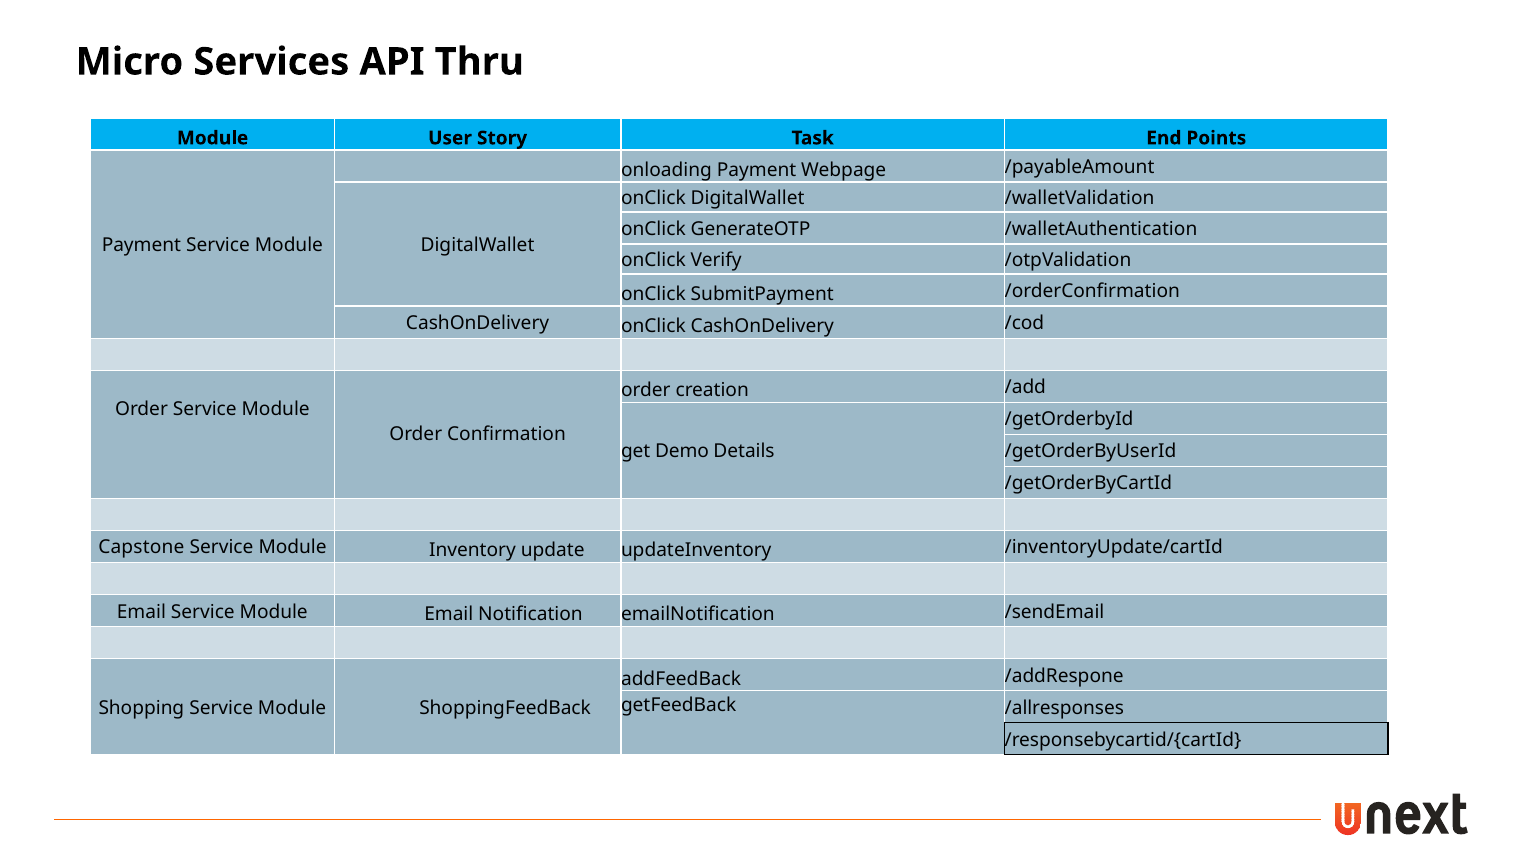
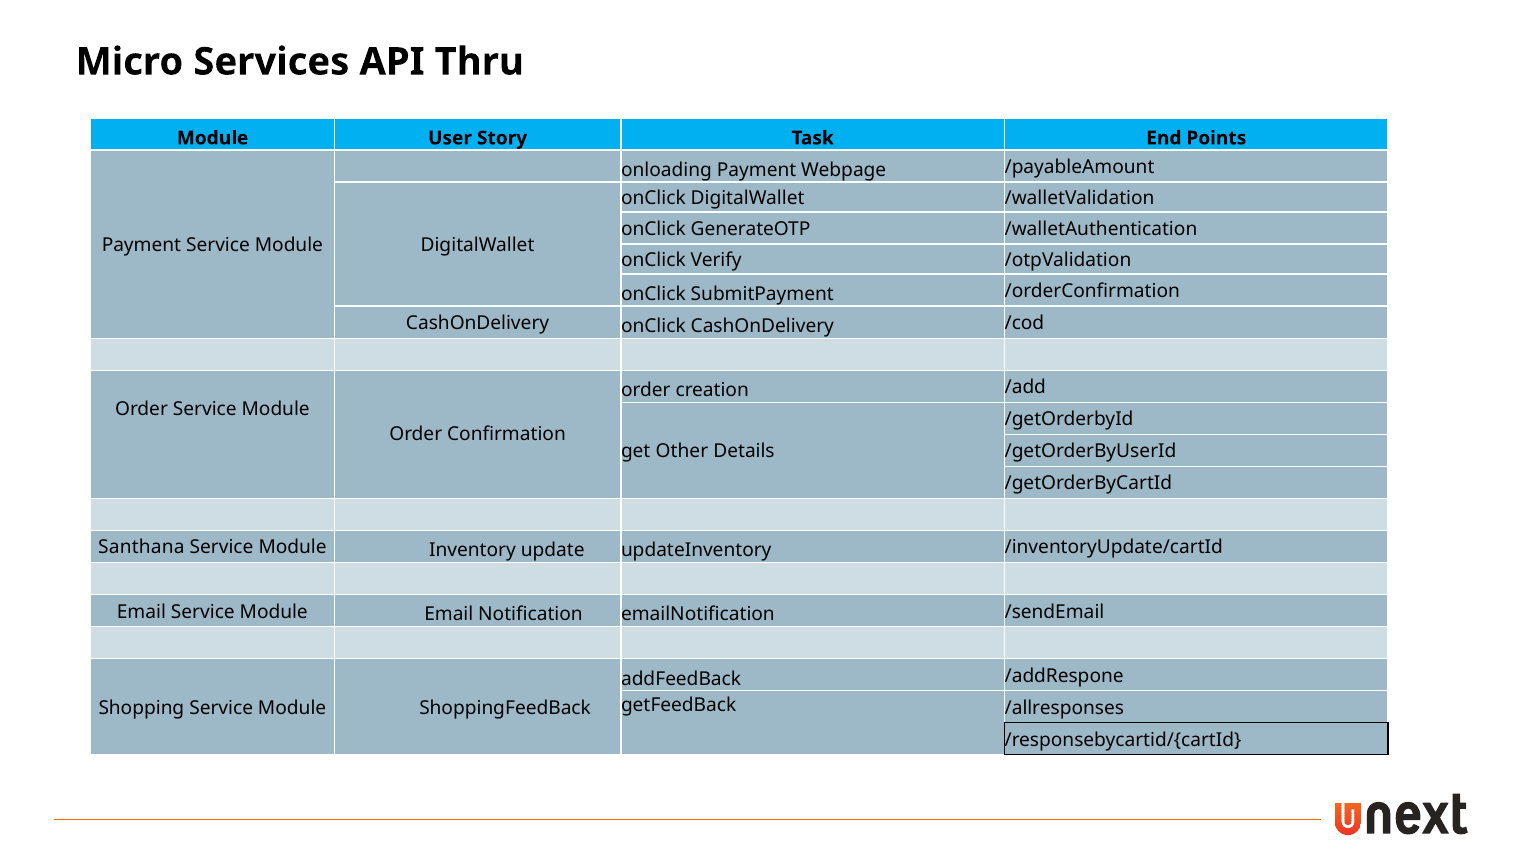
Demo: Demo -> Other (682, 451)
Capstone: Capstone -> Santhana (141, 548)
